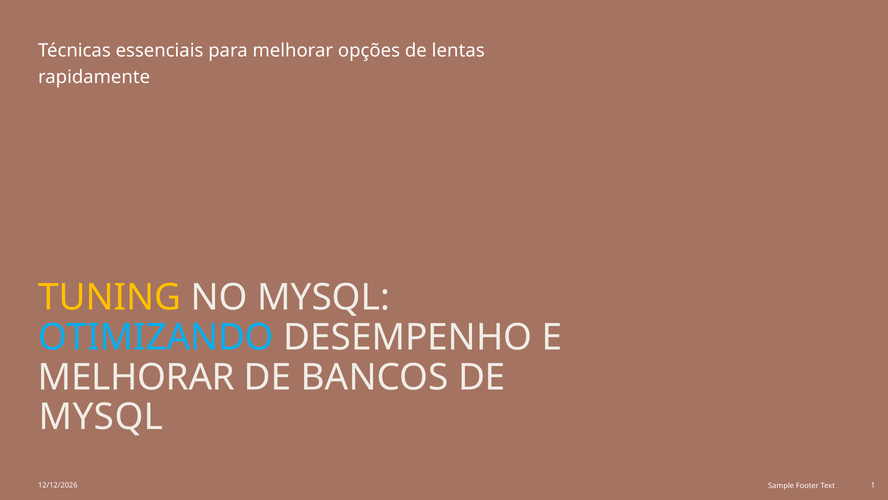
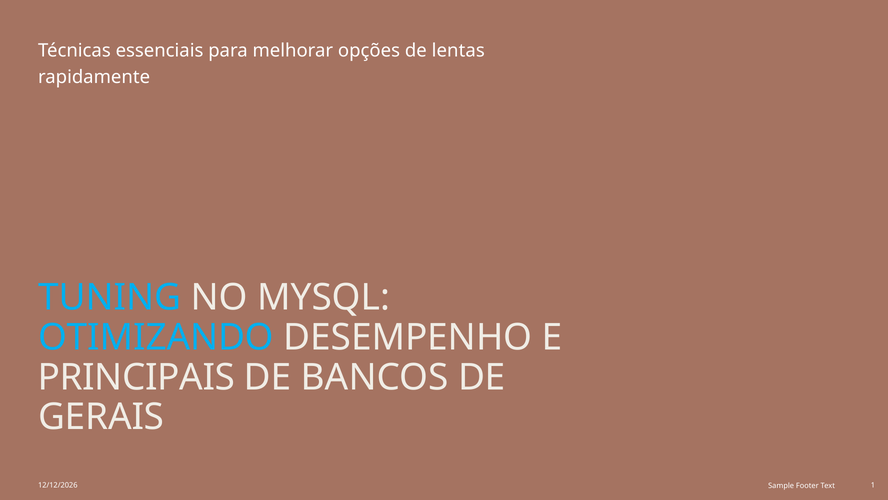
TUNING colour: yellow -> light blue (110, 297)
MELHORAR: MELHORAR -> PRINCIPAIS (136, 377)
MYSQL: MYSQL -> GERAIS (101, 417)
